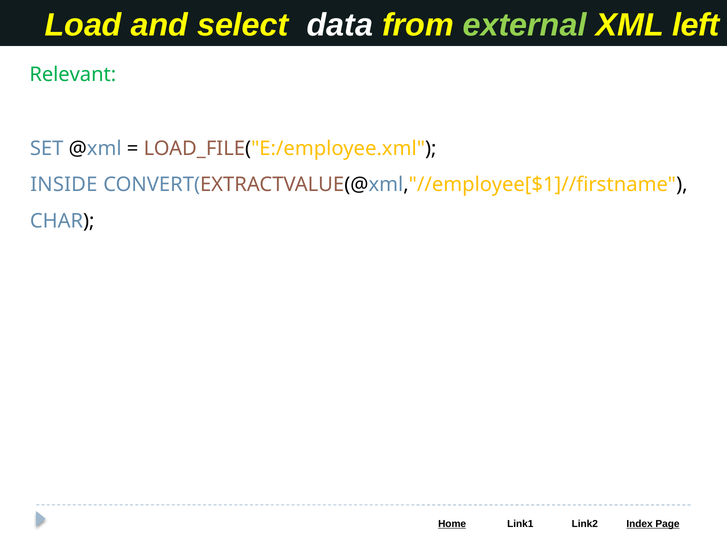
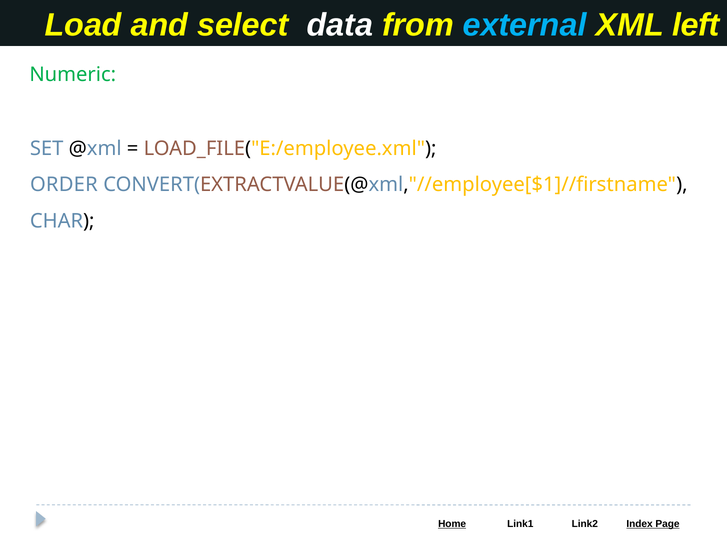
external colour: light green -> light blue (525, 25)
Relevant: Relevant -> Numeric (73, 74)
INSIDE: INSIDE -> ORDER (64, 185)
